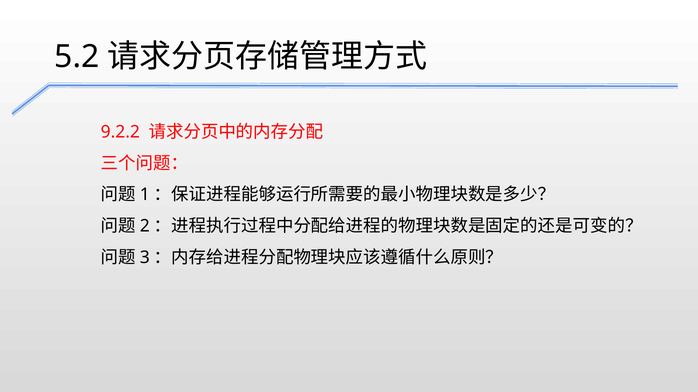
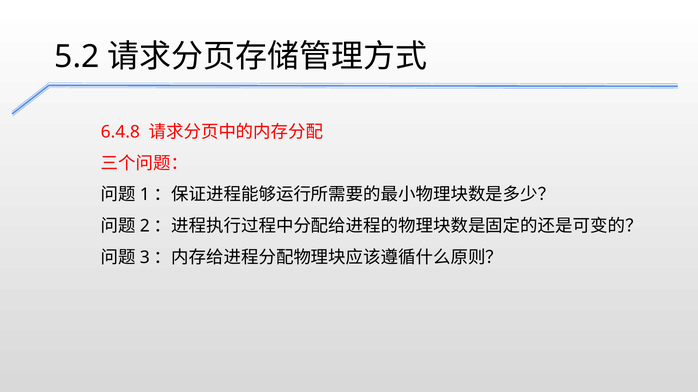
9.2.2: 9.2.2 -> 6.4.8 (120, 132)
